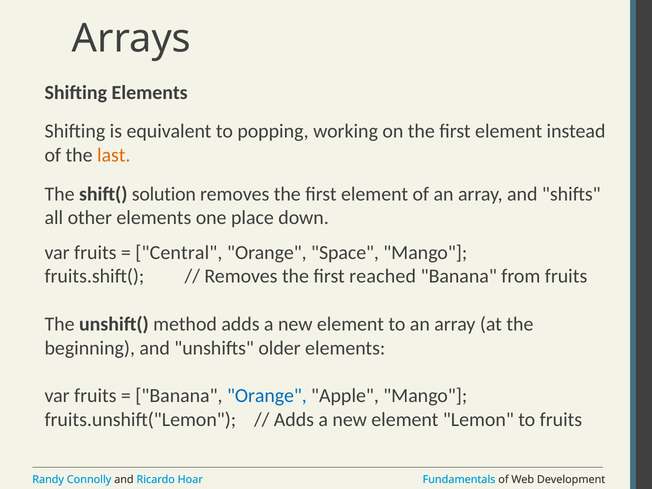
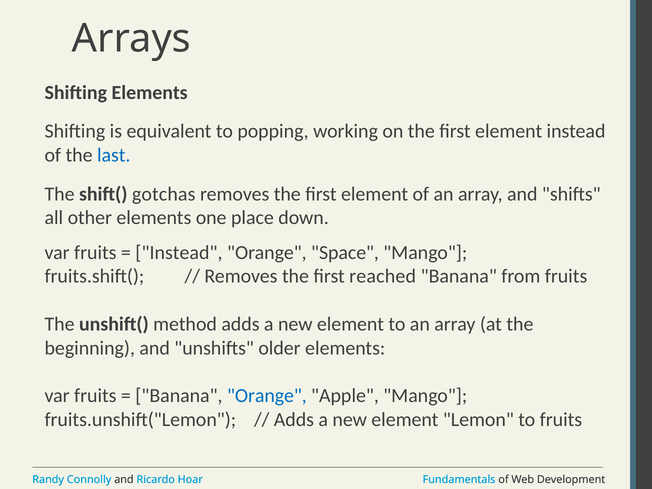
last colour: orange -> blue (114, 155)
solution: solution -> gotchas (164, 194)
Central: Central -> Instead (179, 253)
